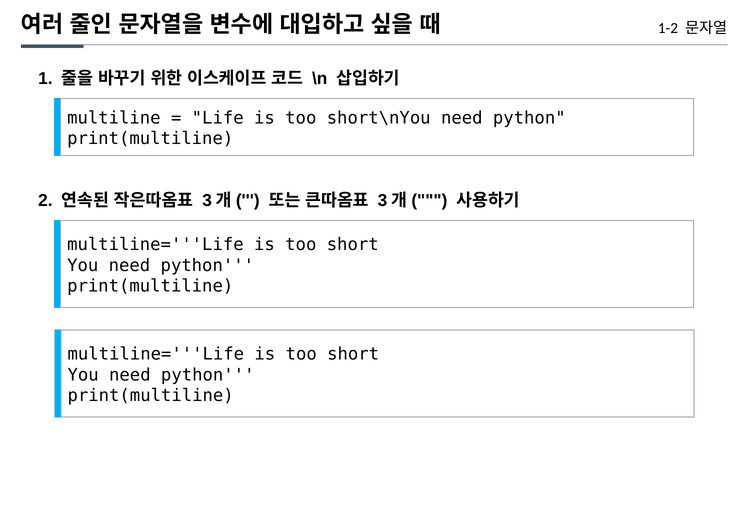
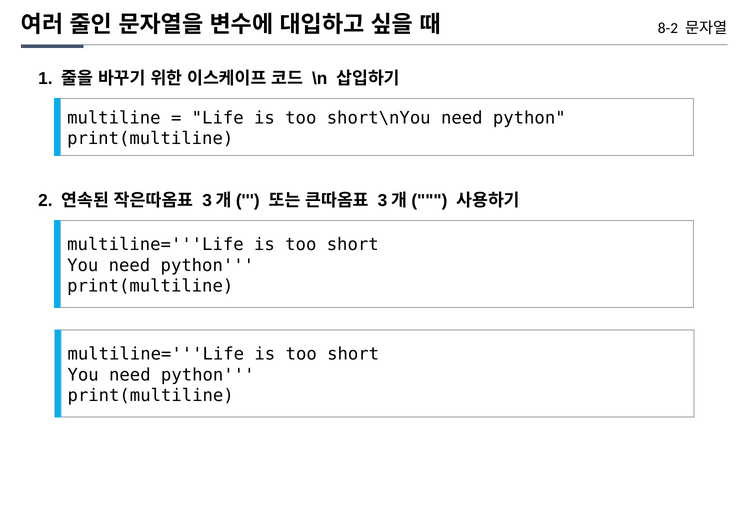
1-2: 1-2 -> 8-2 (668, 28)
